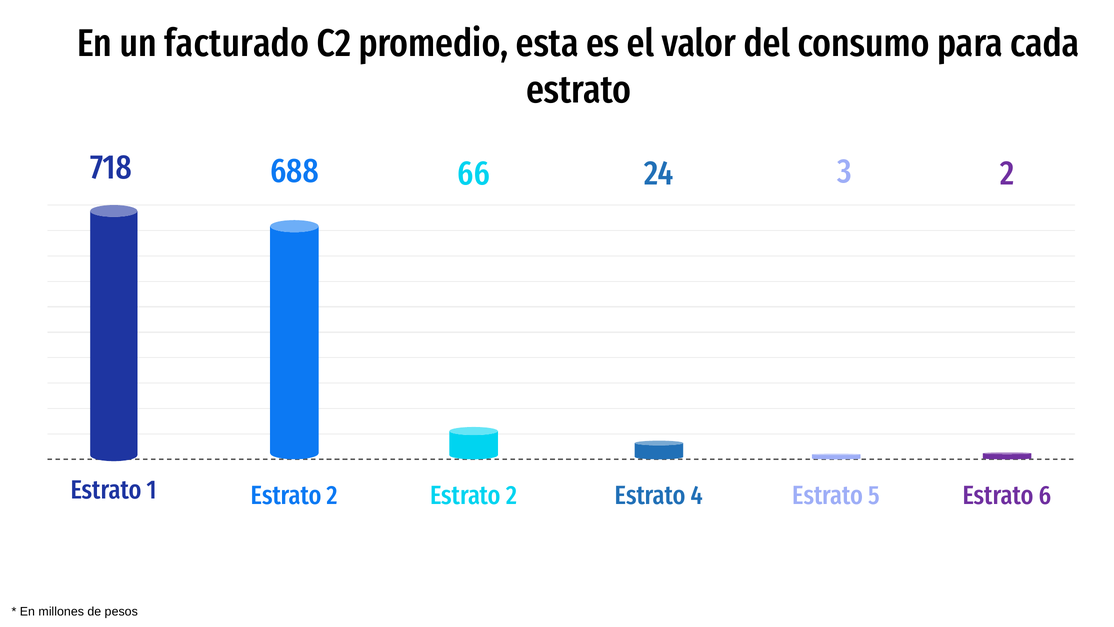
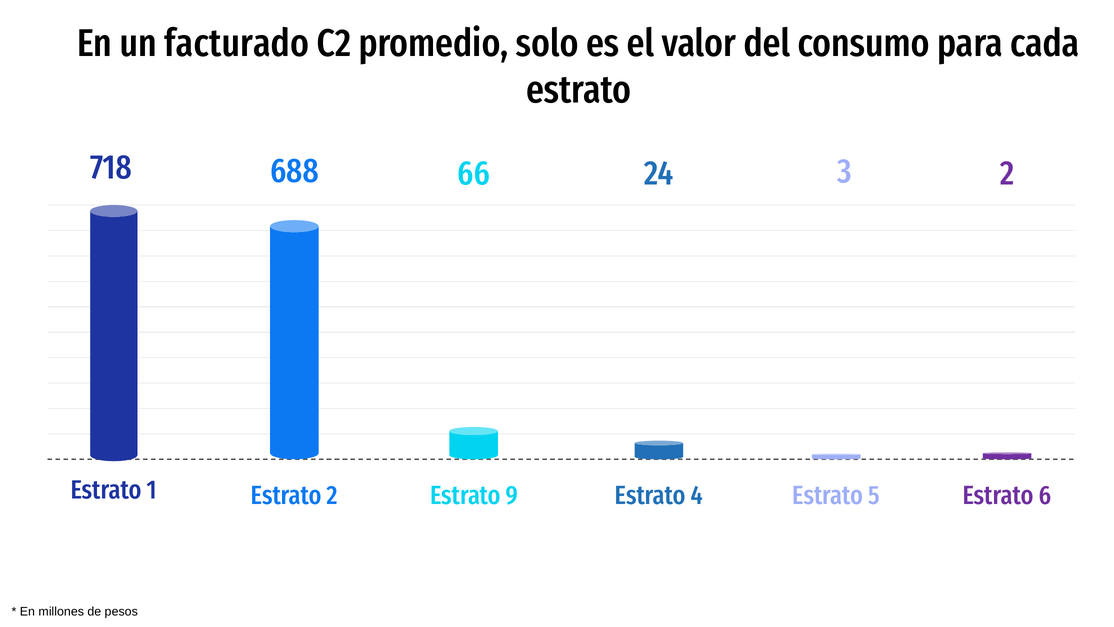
esta: esta -> solo (547, 44)
2: 2 -> 9 (512, 495)
